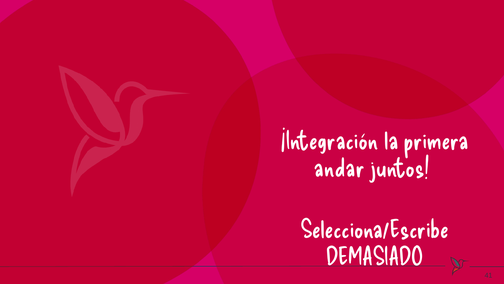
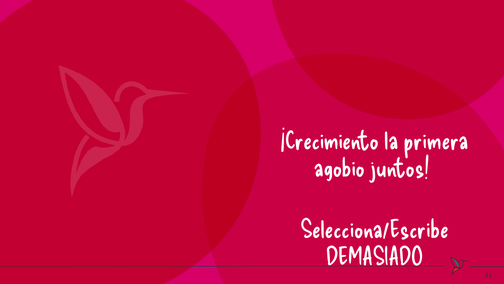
¡Integración: ¡Integración -> ¡Crecimiento (330, 141)
andar: andar -> agobio (340, 168)
